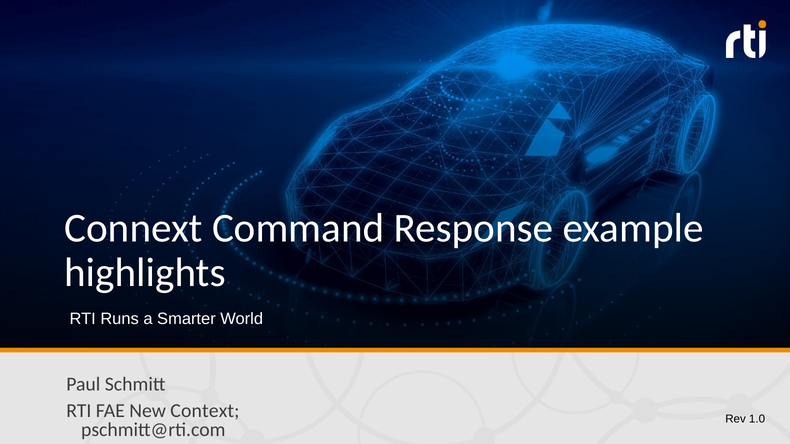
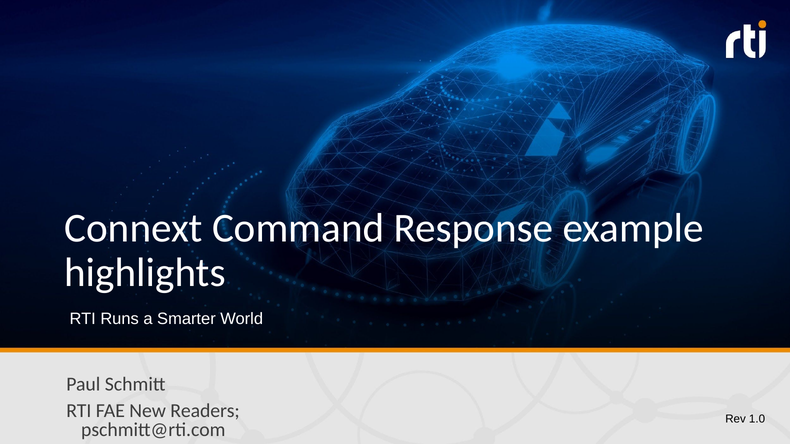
Context: Context -> Readers (205, 411)
